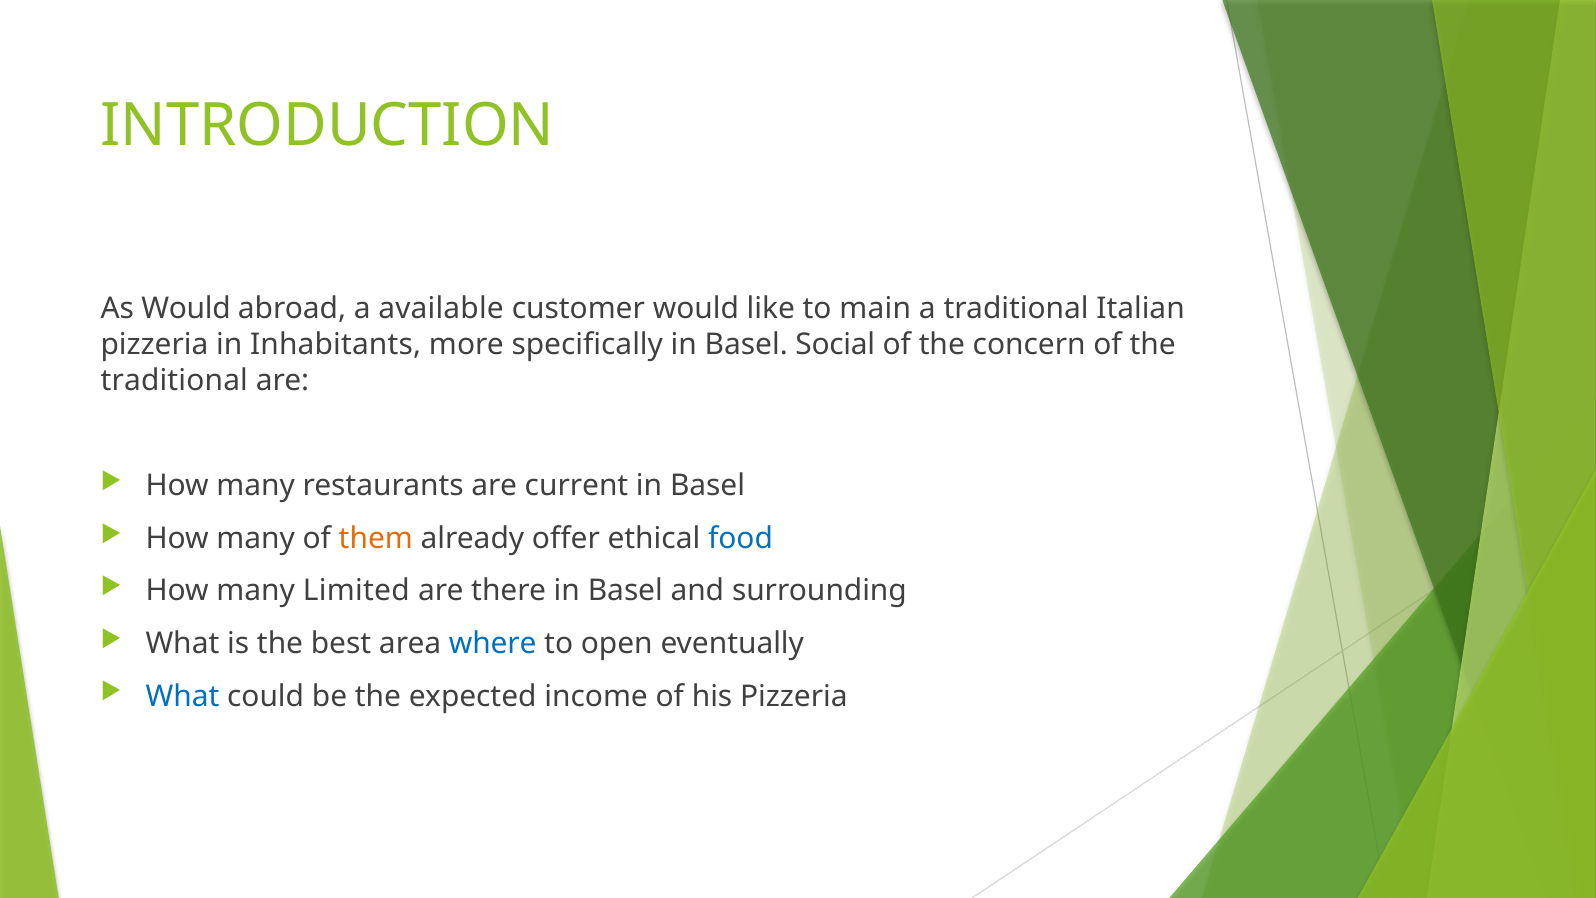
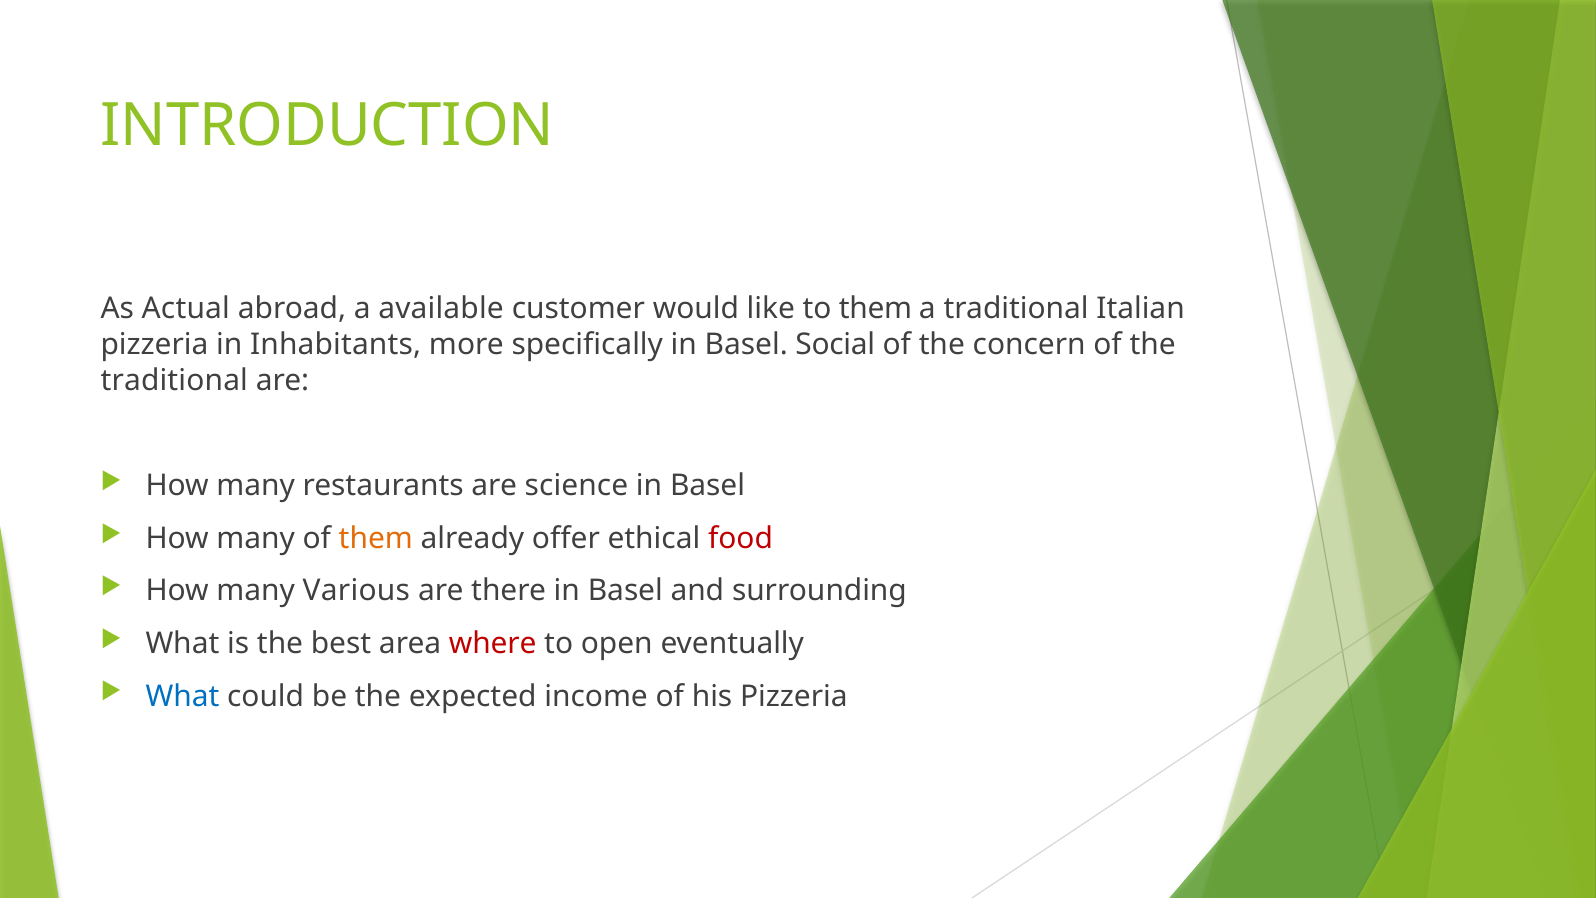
As Would: Would -> Actual (186, 309)
to main: main -> them (876, 309)
current: current -> science (576, 486)
food colour: blue -> red (741, 538)
Limited: Limited -> Various (356, 591)
where colour: blue -> red (493, 643)
